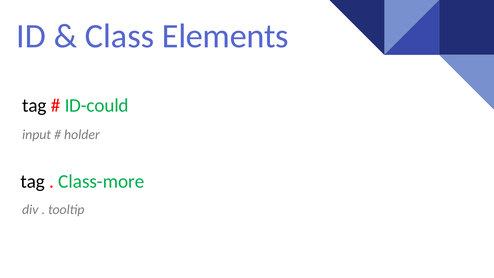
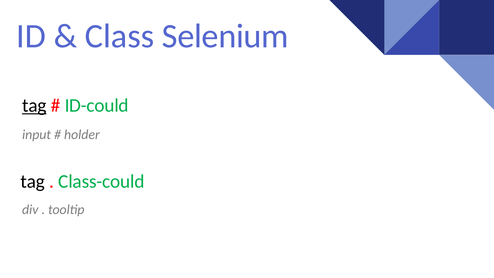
Elements: Elements -> Selenium (225, 36)
tag underline: none -> present (34, 106)
Class-more: Class-more -> Class-could (101, 182)
